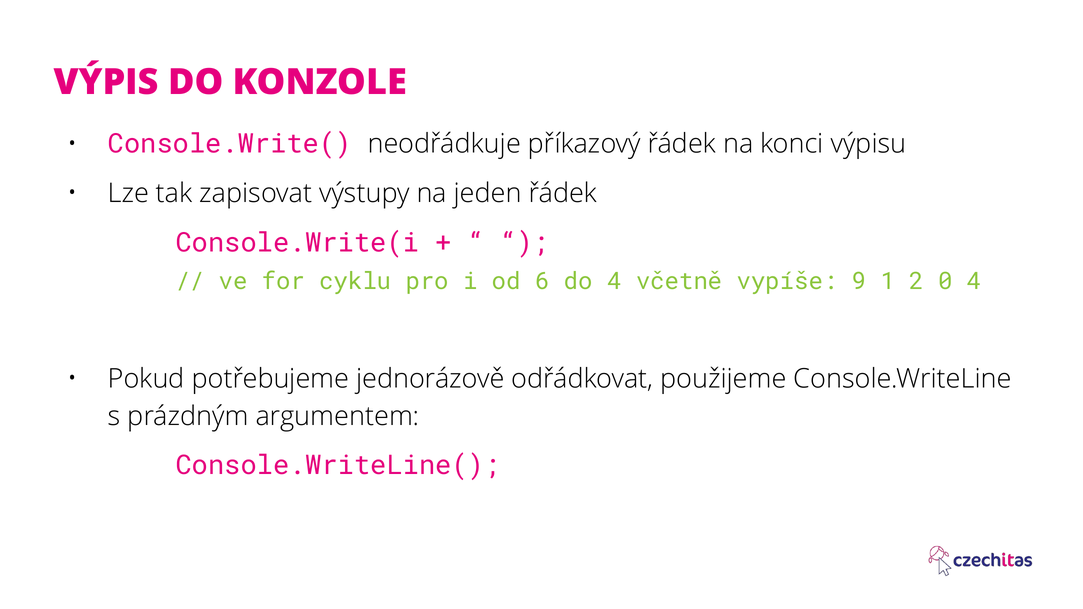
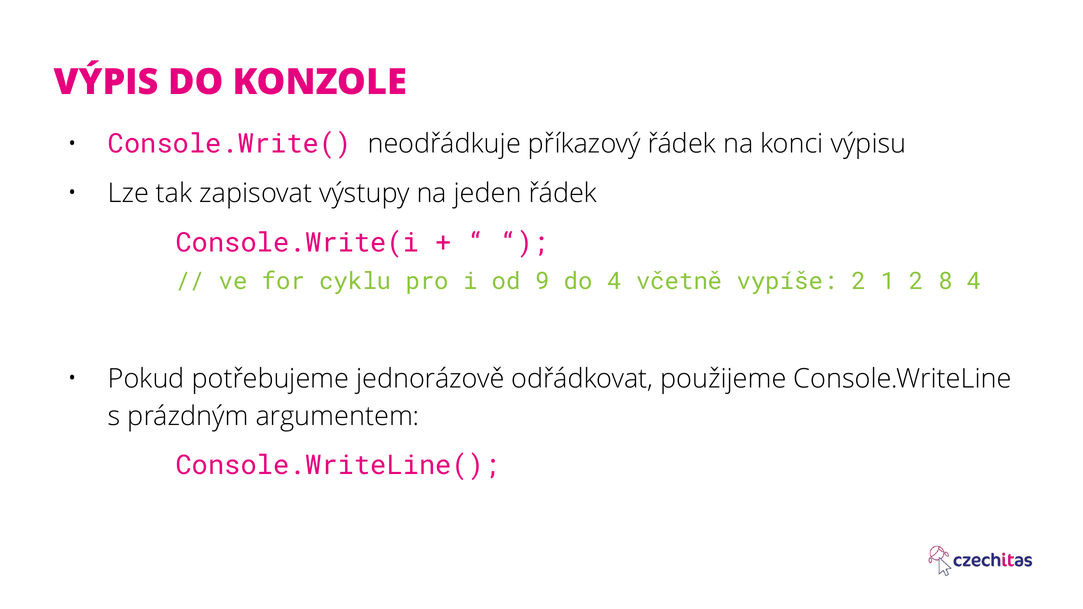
6: 6 -> 9 (542, 281)
vypíše 9: 9 -> 2 (859, 281)
0: 0 -> 8 (945, 281)
